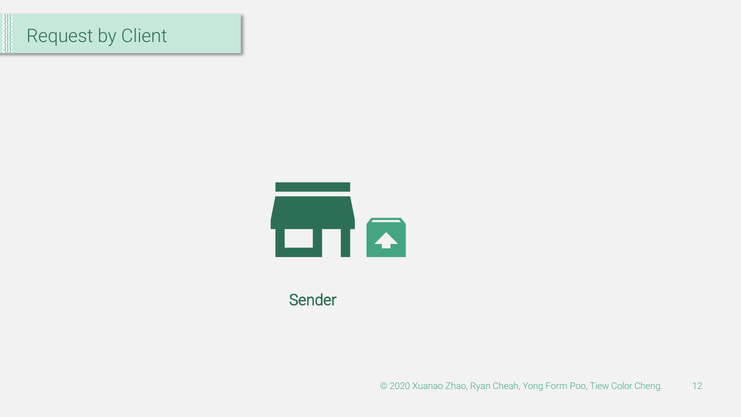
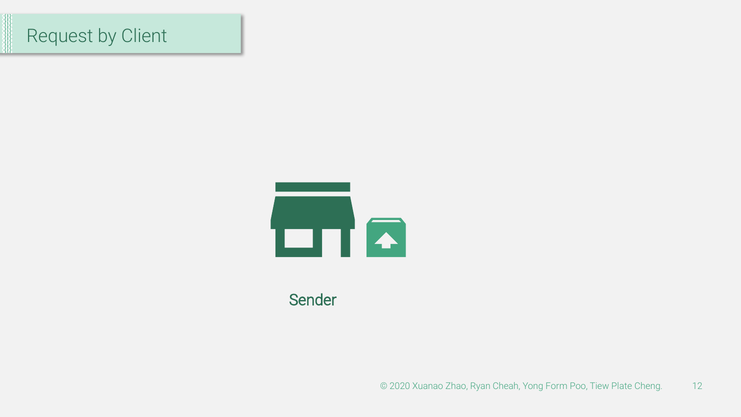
Color: Color -> Plate (622, 386)
